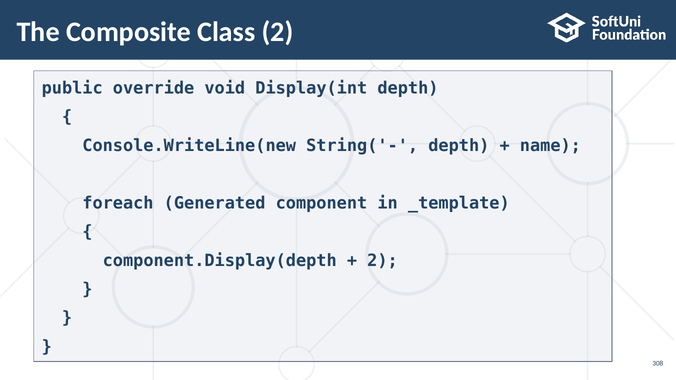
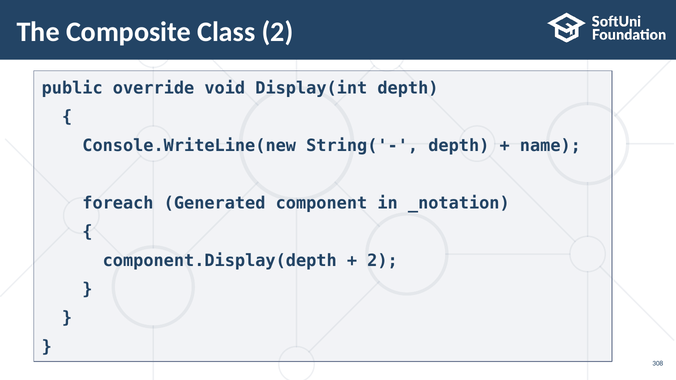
_template: _template -> _notation (459, 203)
